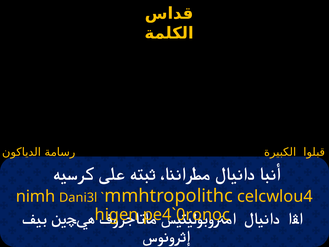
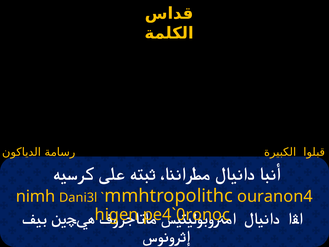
celcwlou4: celcwlou4 -> ouranon4 (275, 196)
